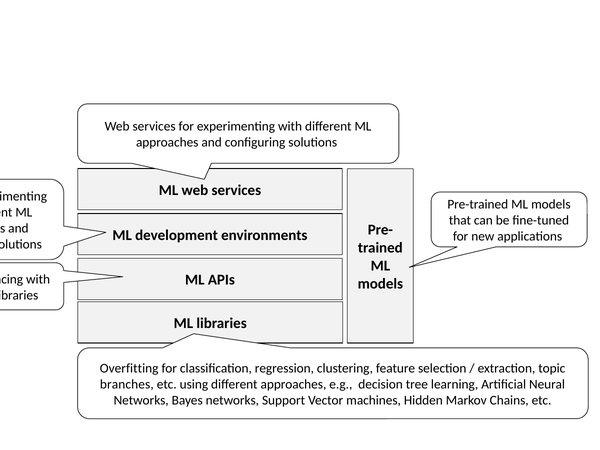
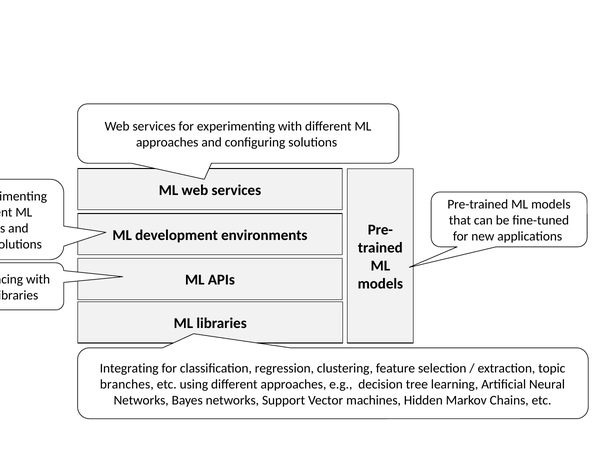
Overfitting: Overfitting -> Integrating (129, 368)
